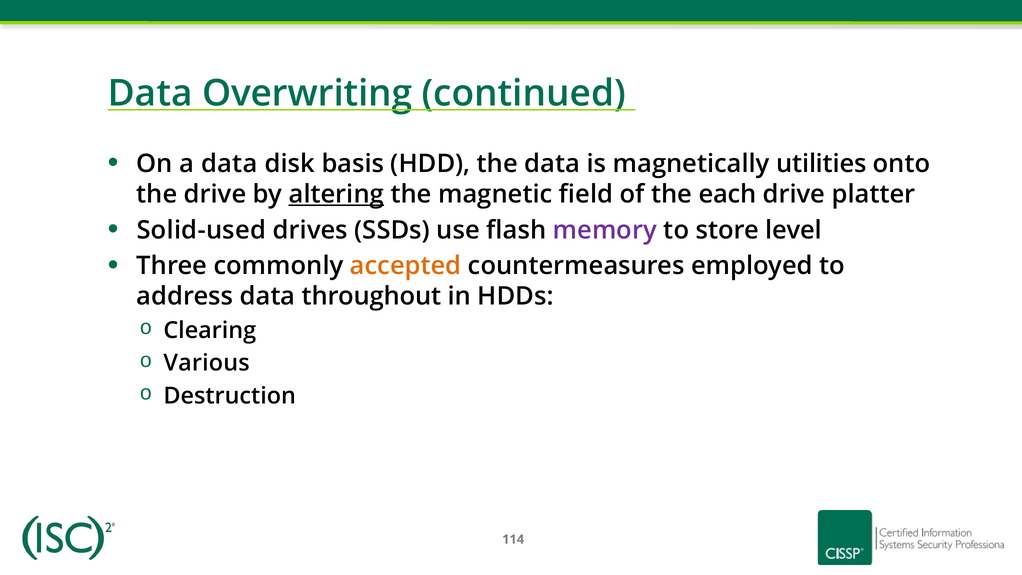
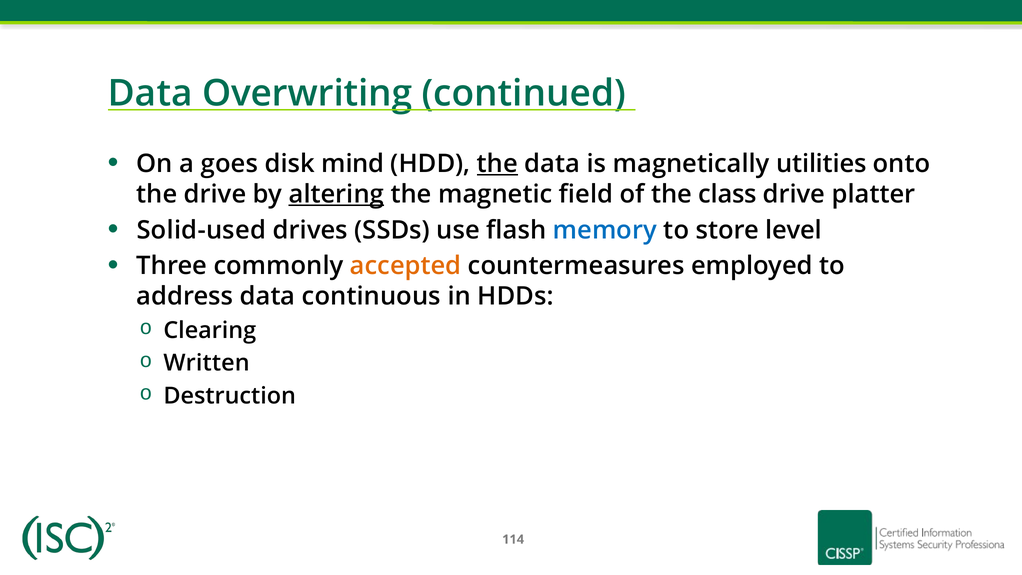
a data: data -> goes (229, 164)
basis: basis -> mind (353, 164)
the underline: none -> present (497, 164)
each: each -> class (728, 194)
memory colour: purple -> blue (605, 230)
throughout: throughout -> continuous (371, 296)
Various: Various -> Written (207, 363)
